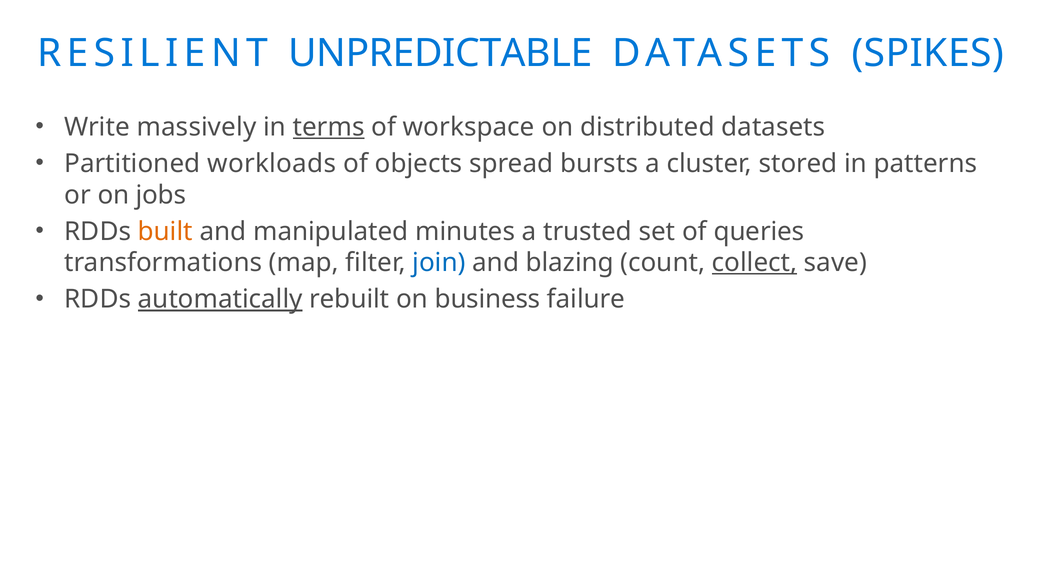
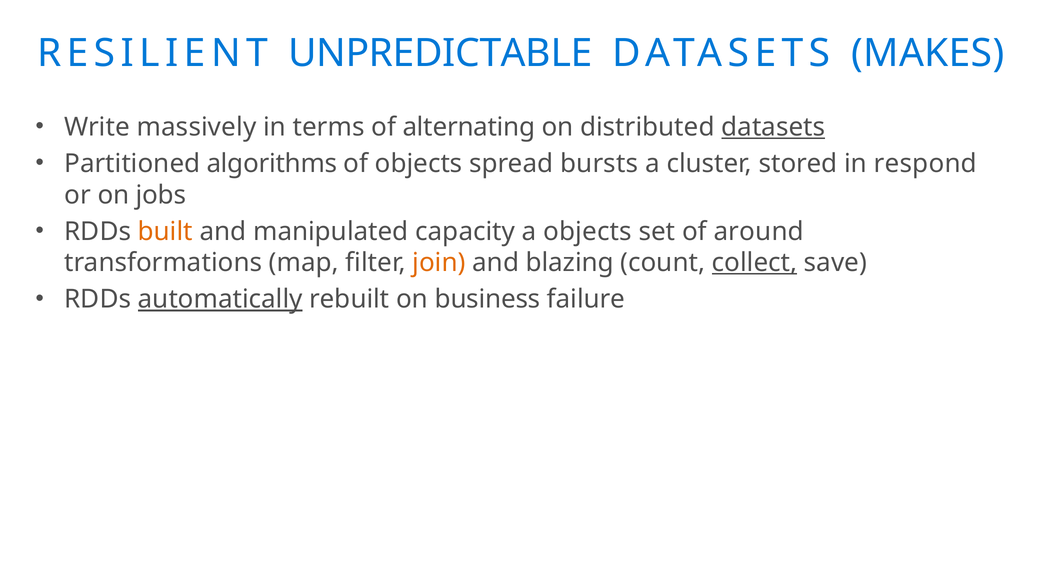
SPIKES: SPIKES -> MAKES (928, 53)
terms underline: present -> none (329, 127)
workspace: workspace -> alternating (469, 127)
datasets underline: none -> present (773, 127)
workloads: workloads -> algorithms (272, 164)
patterns: patterns -> respond (925, 164)
minutes: minutes -> capacity (465, 231)
a trusted: trusted -> objects (588, 231)
queries: queries -> around (759, 231)
join colour: blue -> orange (439, 263)
